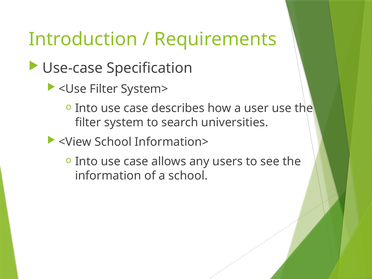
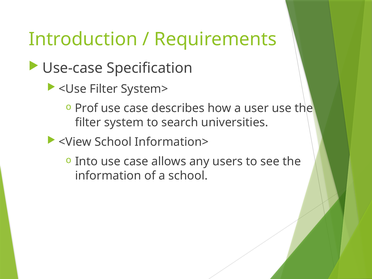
Into: Into -> Prof (86, 108)
